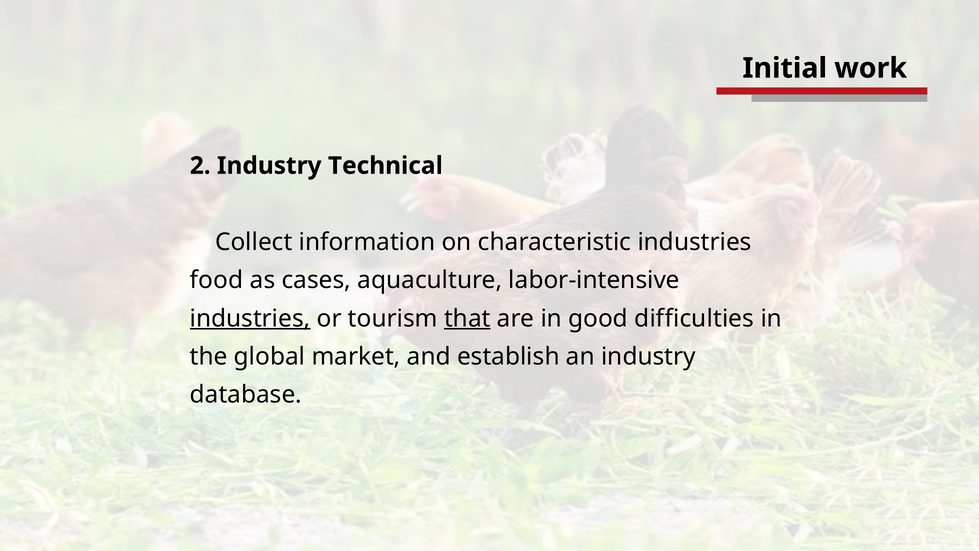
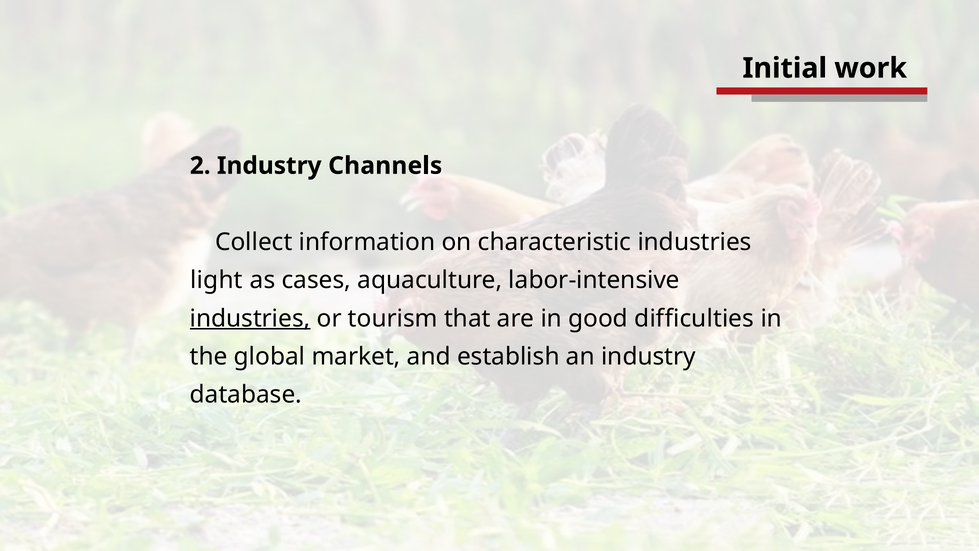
Technical: Technical -> Channels (385, 166)
food: food -> light (216, 280)
that underline: present -> none (467, 318)
